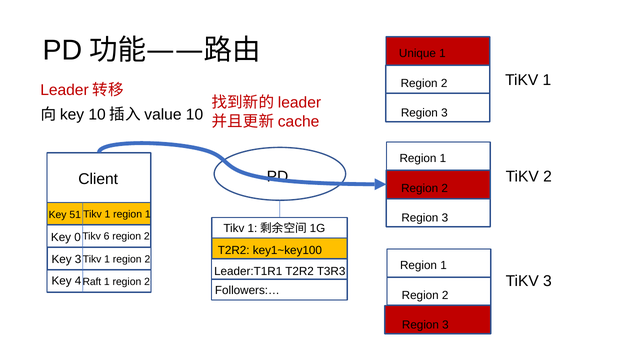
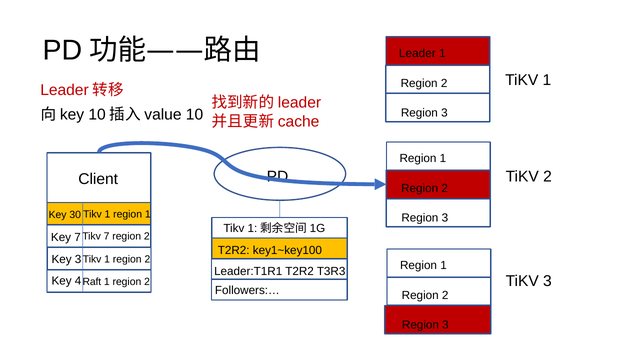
Unique: Unique -> Leader (417, 53)
51: 51 -> 30 (75, 214)
Tikv 6: 6 -> 7 (107, 236)
Key 0: 0 -> 7 (78, 237)
